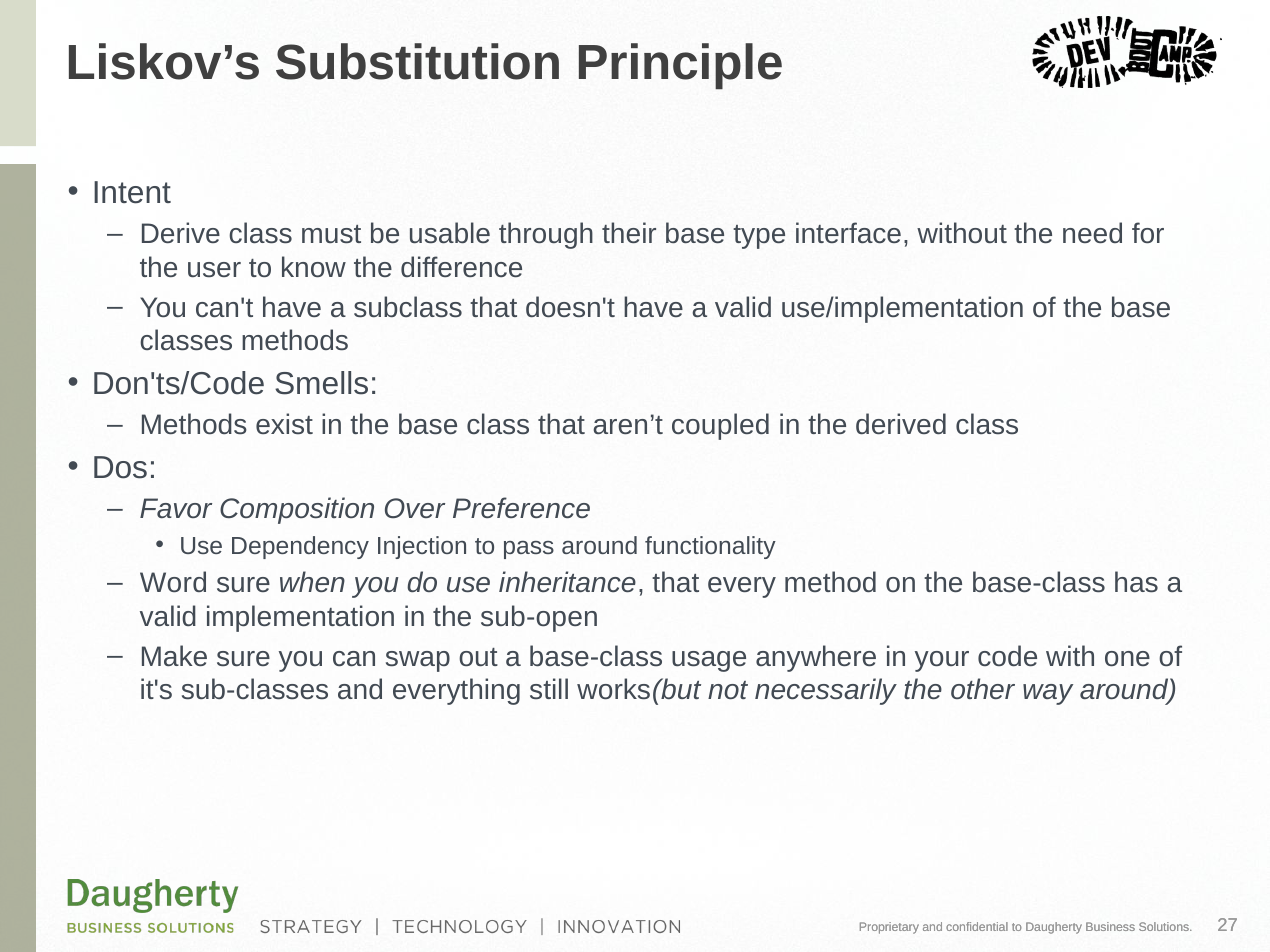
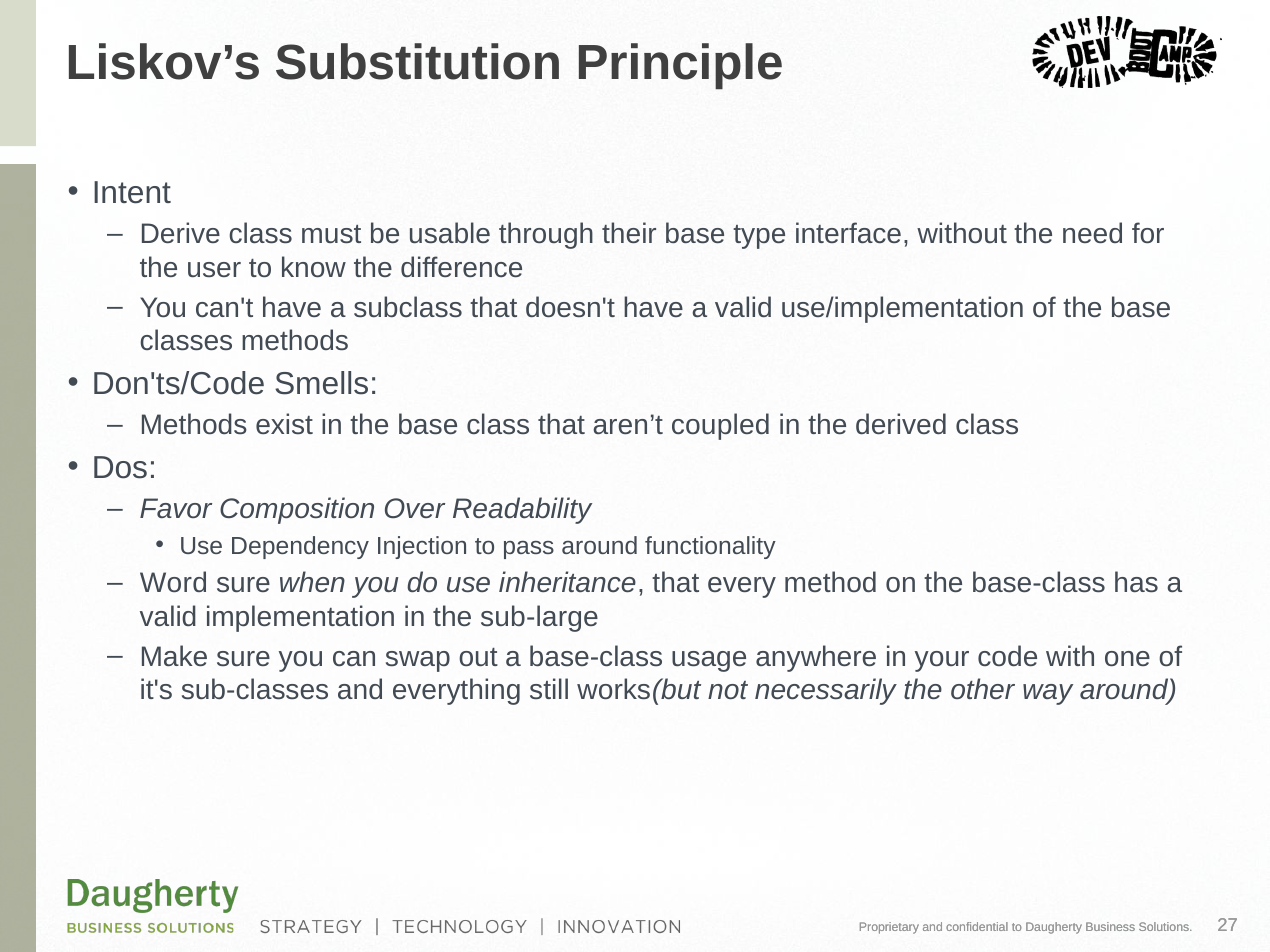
Preference: Preference -> Readability (522, 510)
sub-open: sub-open -> sub-large (539, 618)
